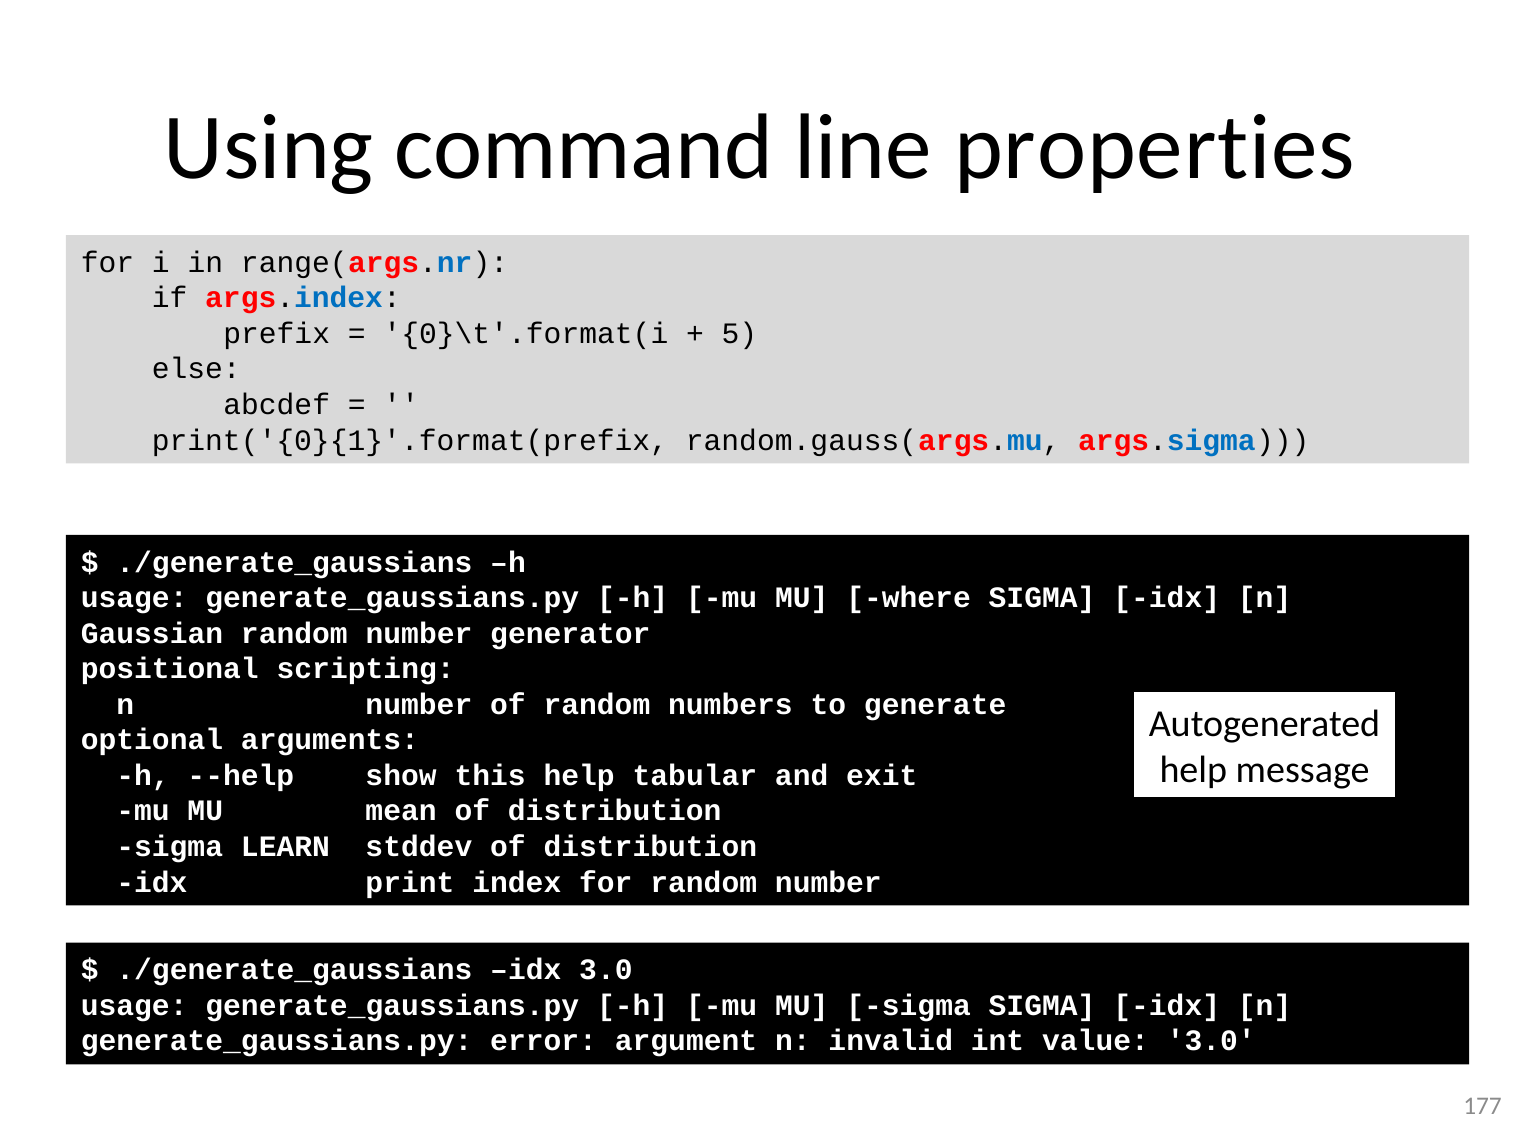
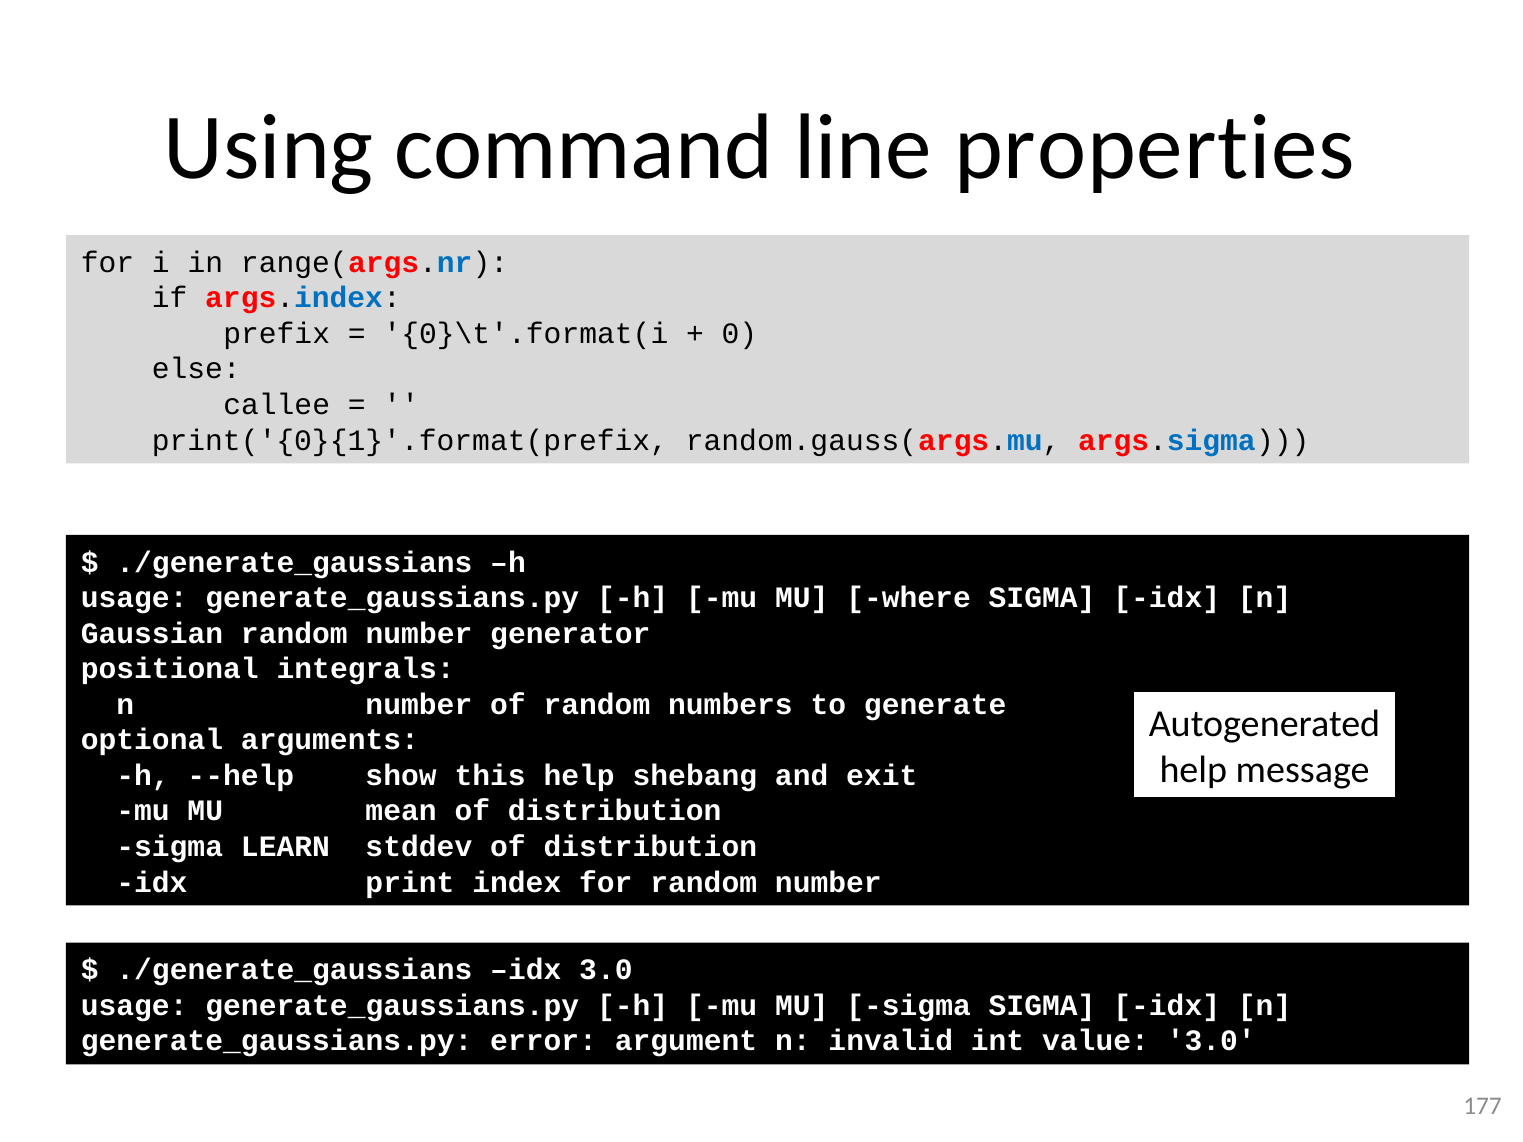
5: 5 -> 0 (739, 334)
abcdef: abcdef -> callee (277, 405)
scripting: scripting -> integrals (366, 669)
tabular: tabular -> shebang (695, 776)
